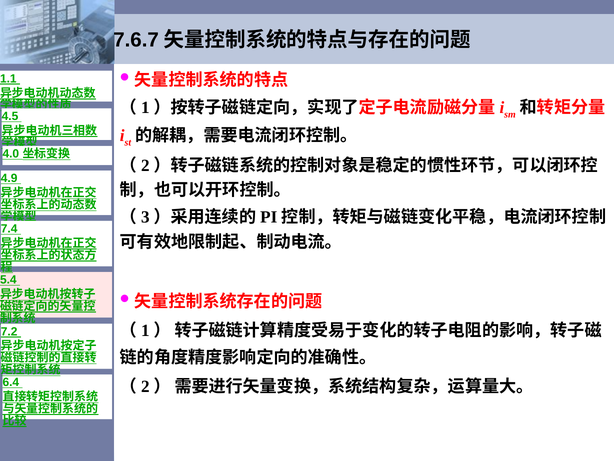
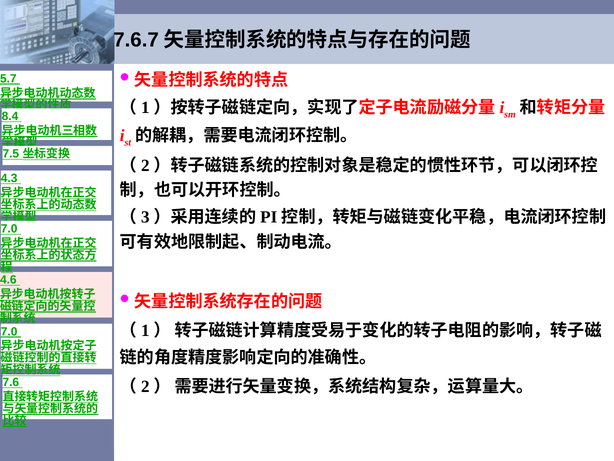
1.1: 1.1 -> 5.7 (8, 79)
4.5: 4.5 -> 8.4 (10, 116)
4.0: 4.0 -> 7.5 (11, 154)
4.9: 4.9 -> 4.3 (9, 178)
7.4: 7.4 -> 7.0 (9, 229)
5.4: 5.4 -> 4.6 (8, 280)
7.2: 7.2 -> 7.0 (9, 331)
6.4: 6.4 -> 7.6 (11, 382)
